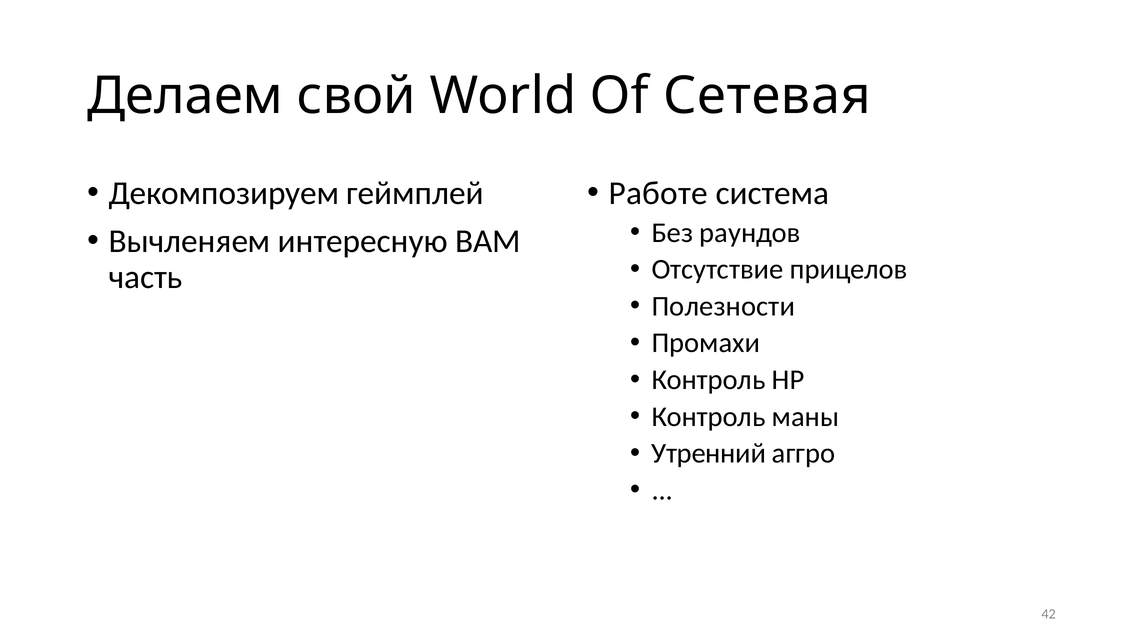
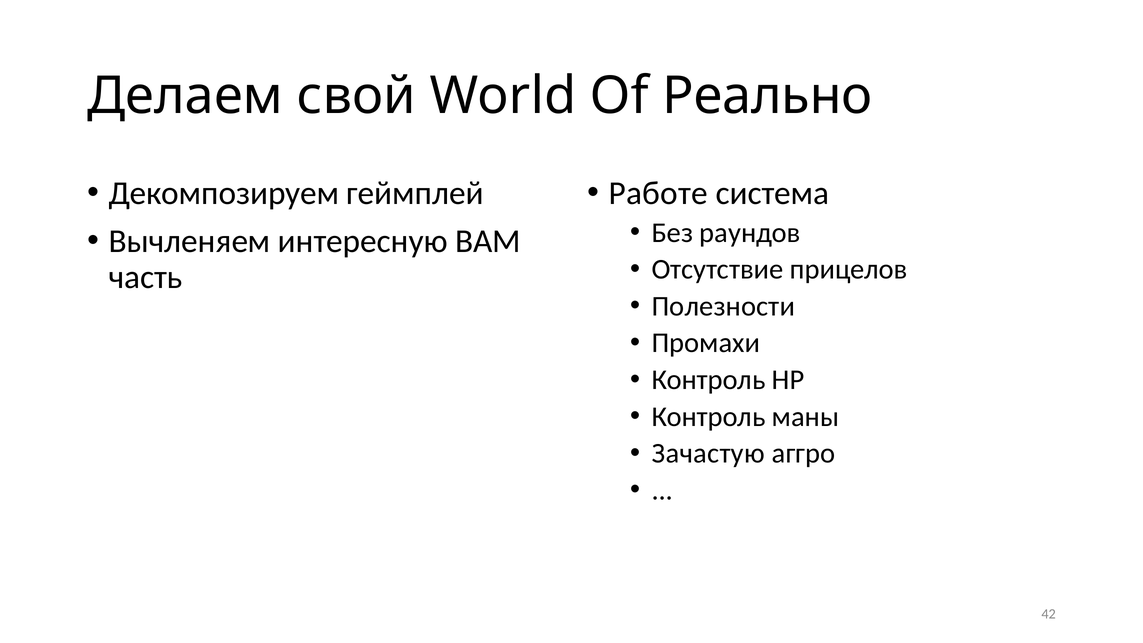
Сетевая: Сетевая -> Реально (768, 96)
Утренний: Утренний -> Зачастую (708, 453)
